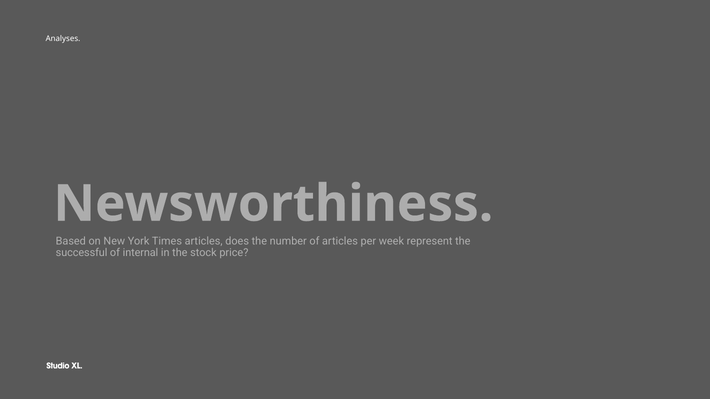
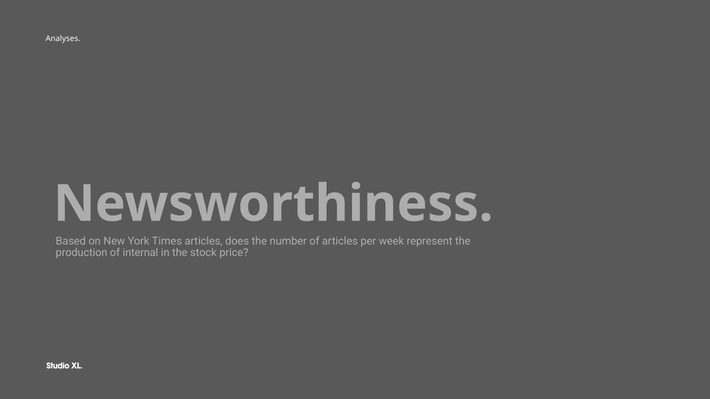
successful: successful -> production (82, 253)
